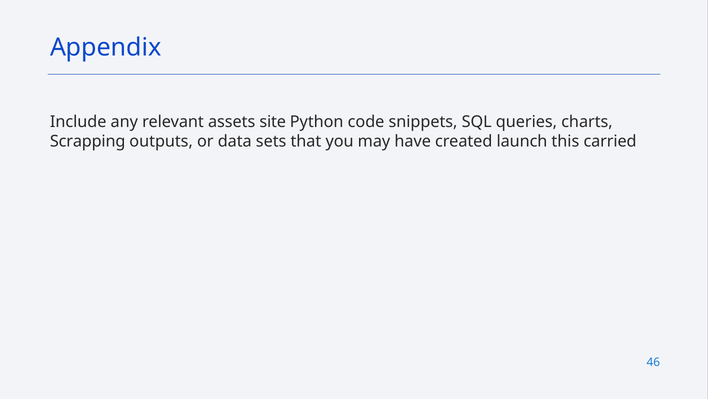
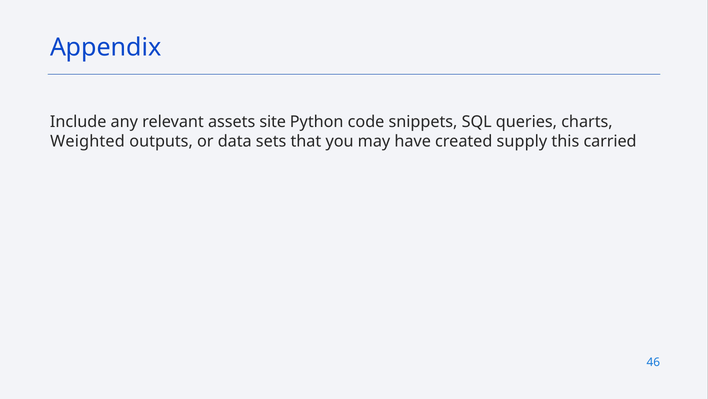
Scrapping: Scrapping -> Weighted (87, 141)
launch: launch -> supply (522, 141)
